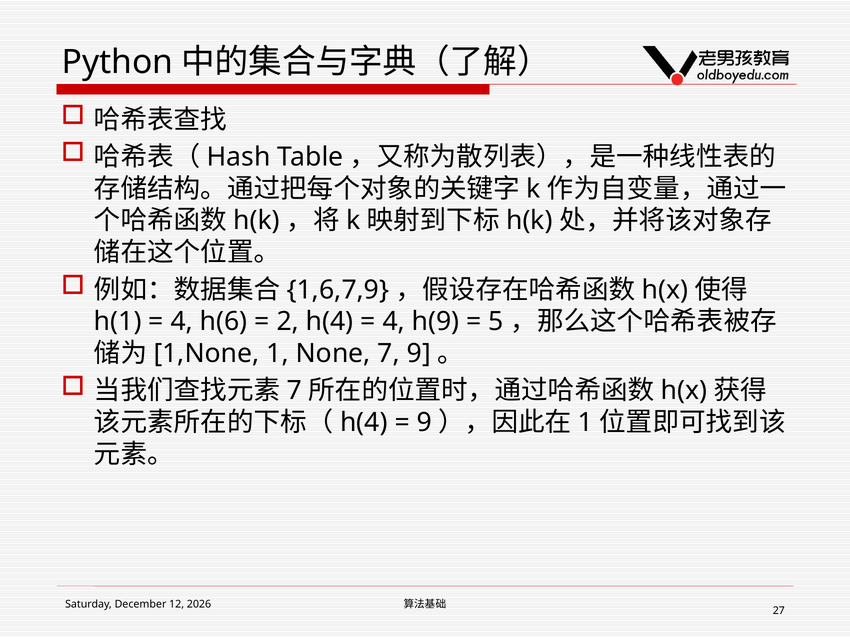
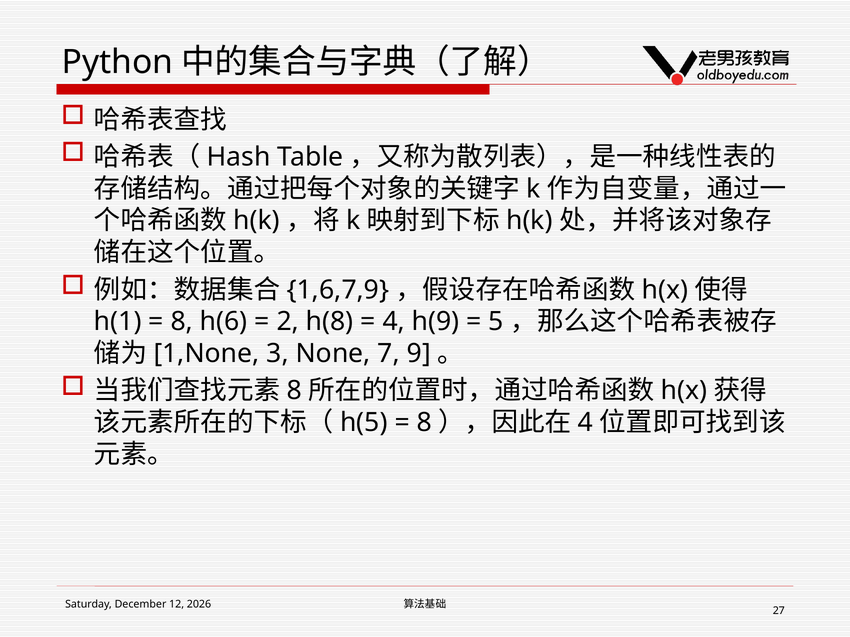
4: 4 -> 8 (182, 322)
2 h(4: h(4 -> h(8 (330, 322)
1: 1 -> 3 (278, 354)
7: 7 -> 8 (294, 391)
h(4: h(4 -> h(5 (364, 423)
9: 9 -> 8 (424, 423)
1: 1 -> 4 (585, 423)
